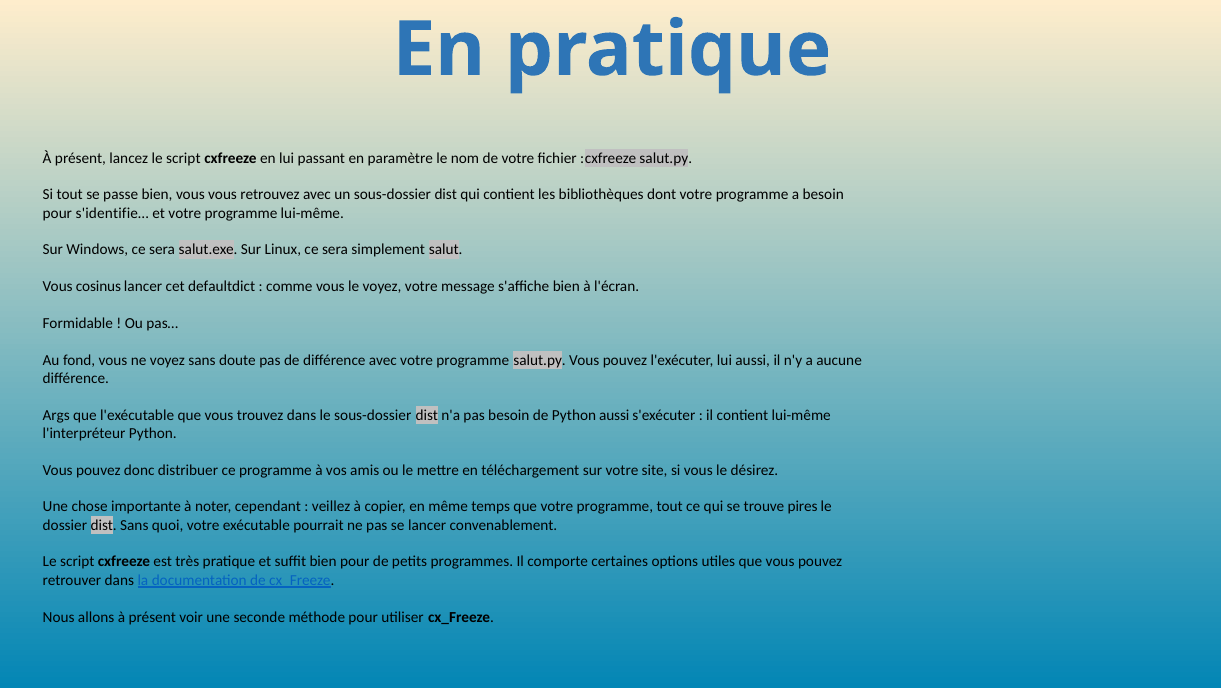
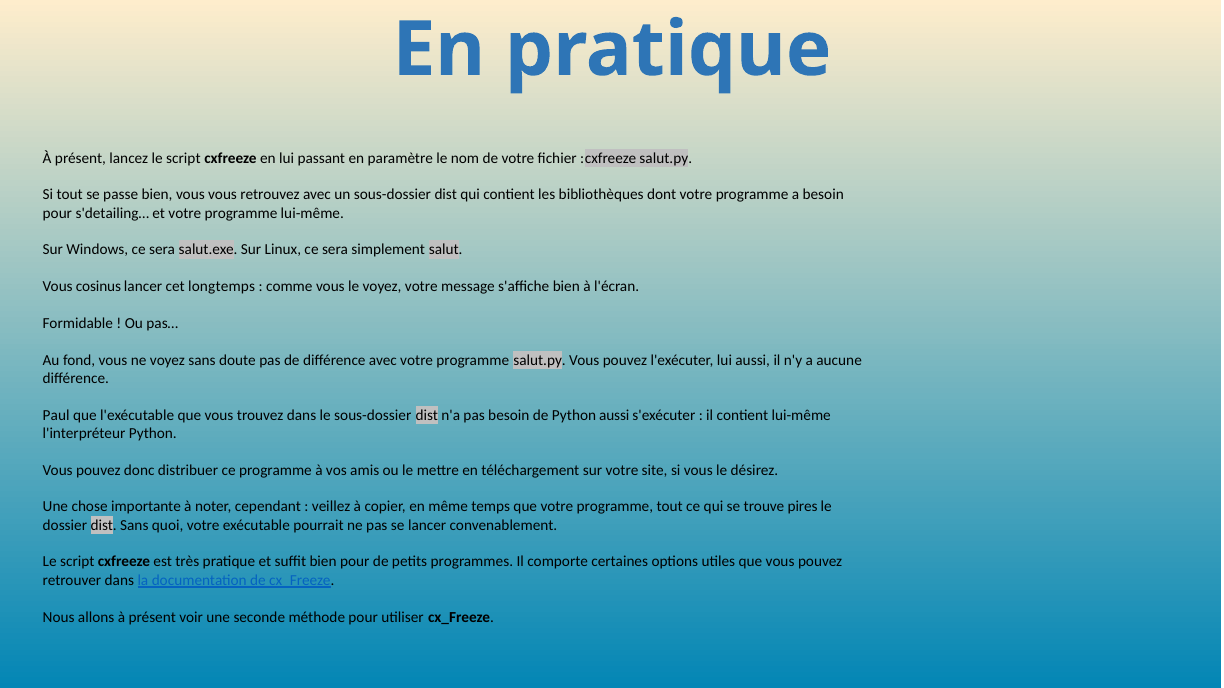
s'identifie…: s'identifie… -> s'detailing… (112, 213)
defaultdict: defaultdict -> longtemps (222, 287)
Args: Args -> Paul (56, 415)
